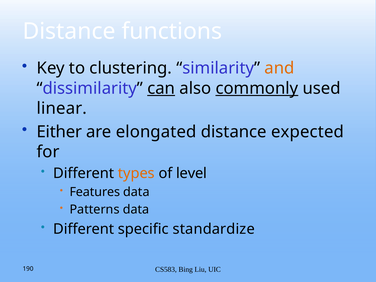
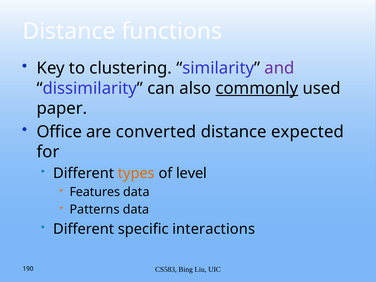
and colour: orange -> purple (279, 68)
can underline: present -> none (161, 88)
linear: linear -> paper (62, 108)
Either: Either -> Office (59, 132)
elongated: elongated -> converted (156, 132)
standardize: standardize -> interactions (214, 229)
